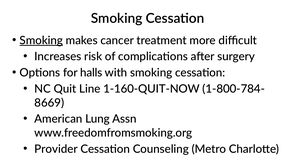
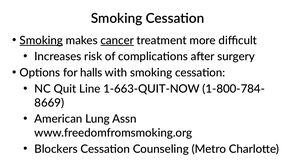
cancer underline: none -> present (117, 40)
1-160-QUIT-NOW: 1-160-QUIT-NOW -> 1-663-QUIT-NOW (151, 89)
Provider: Provider -> Blockers (56, 149)
